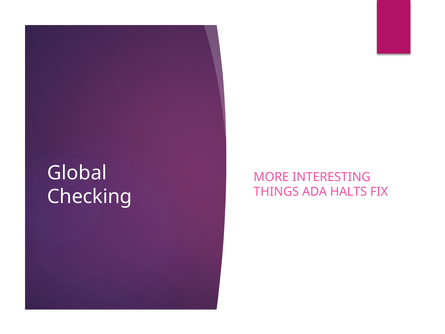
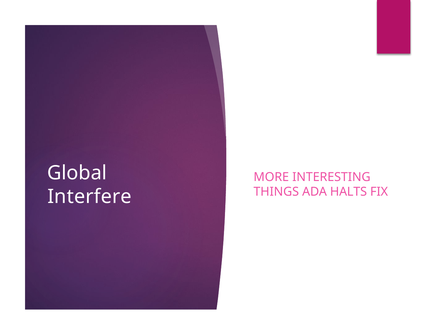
Checking: Checking -> Interfere (89, 197)
